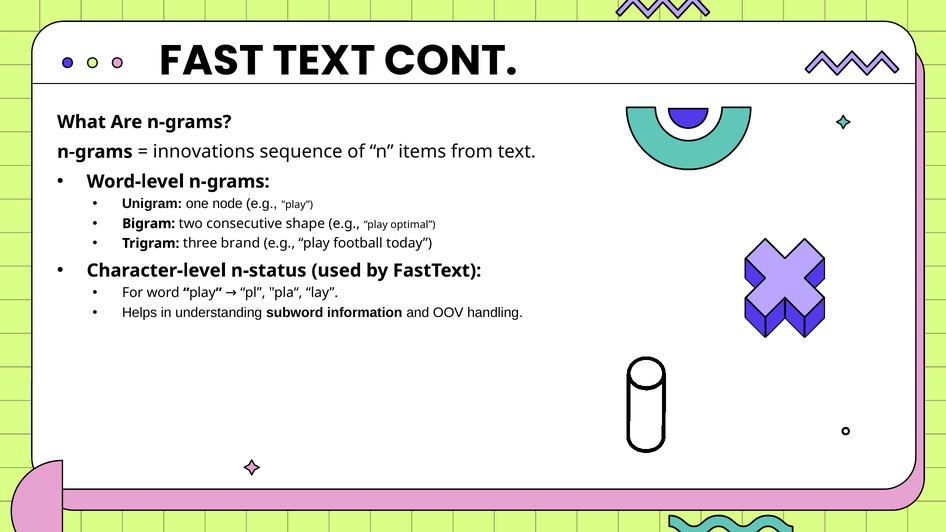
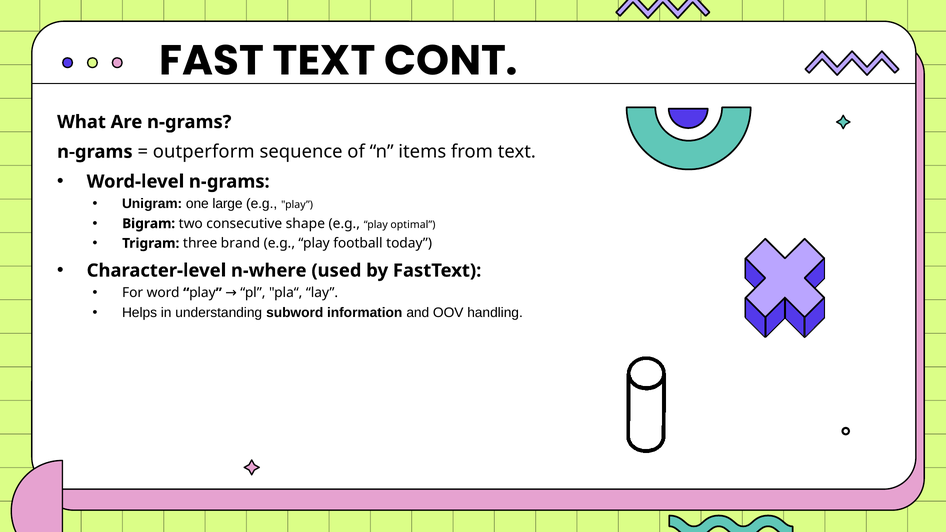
innovations: innovations -> outperform (204, 152)
node: node -> large (228, 204)
n-status: n-status -> n-where (269, 271)
